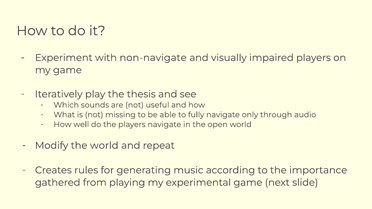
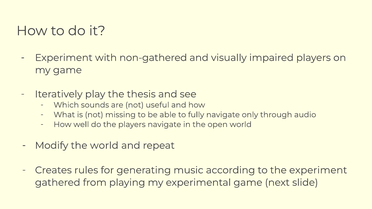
non-navigate: non-navigate -> non-gathered (153, 58)
the importance: importance -> experiment (318, 170)
